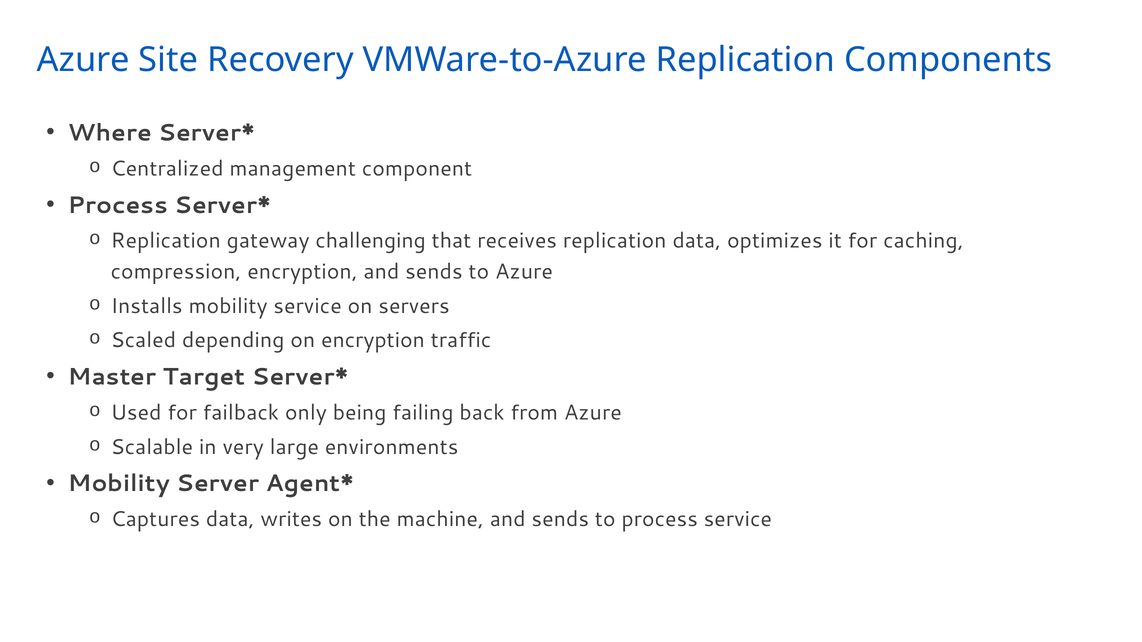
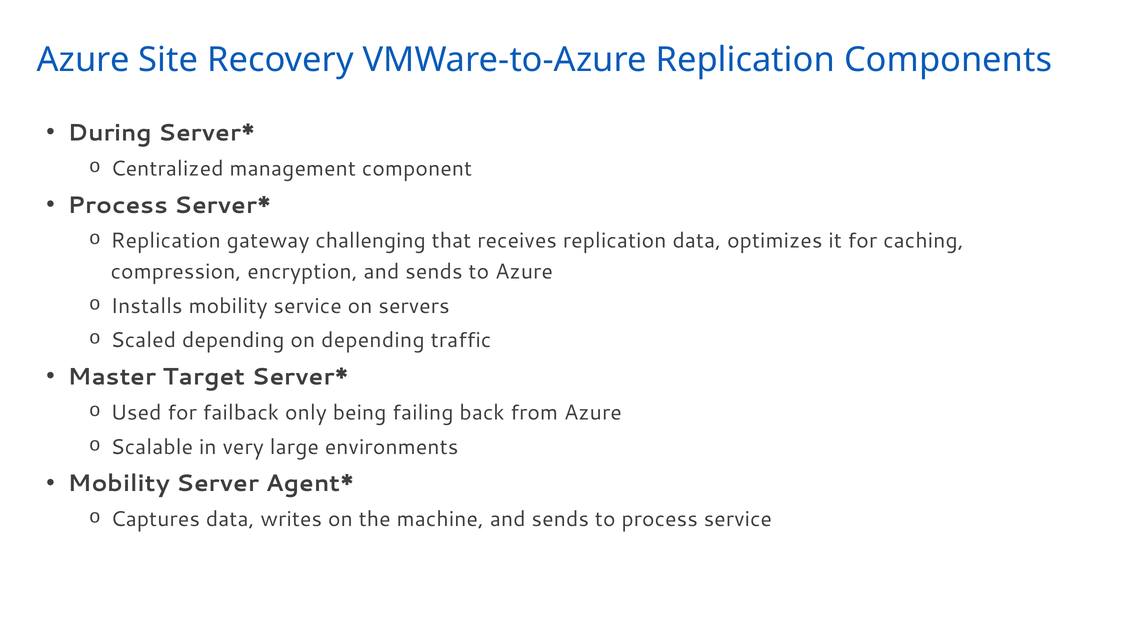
Where: Where -> During (110, 133)
on encryption: encryption -> depending (373, 341)
